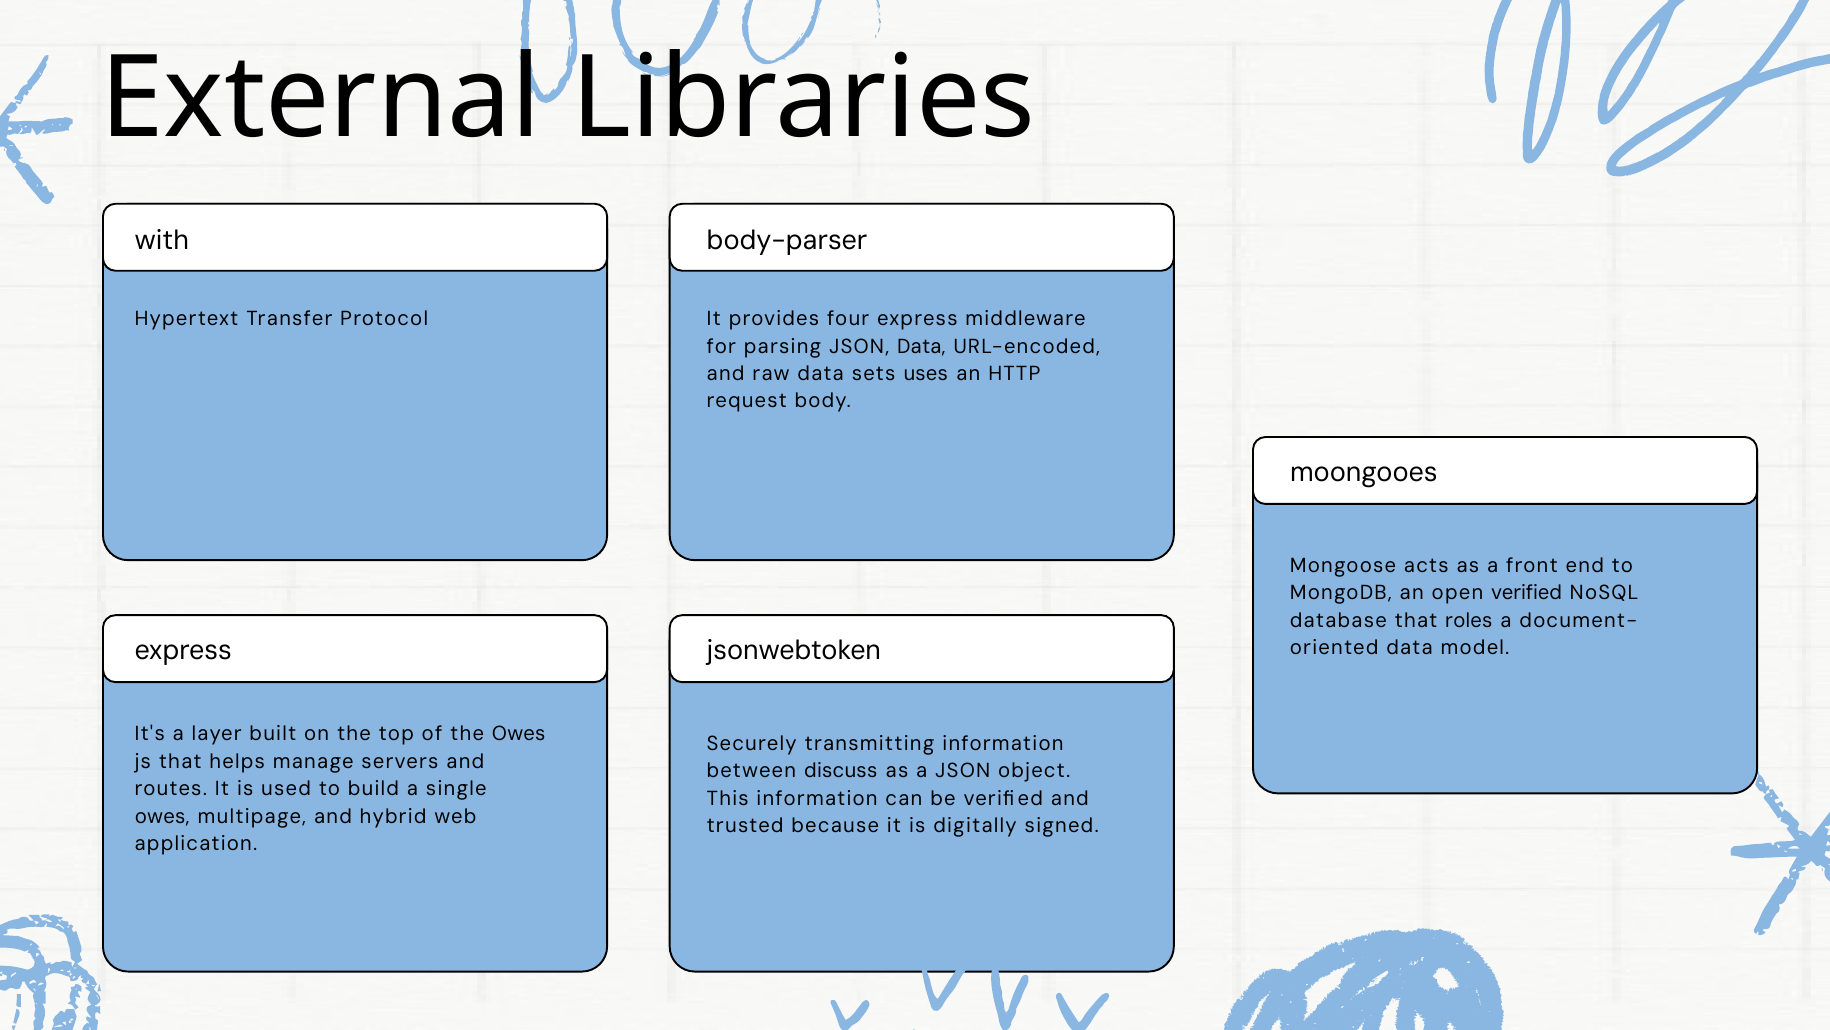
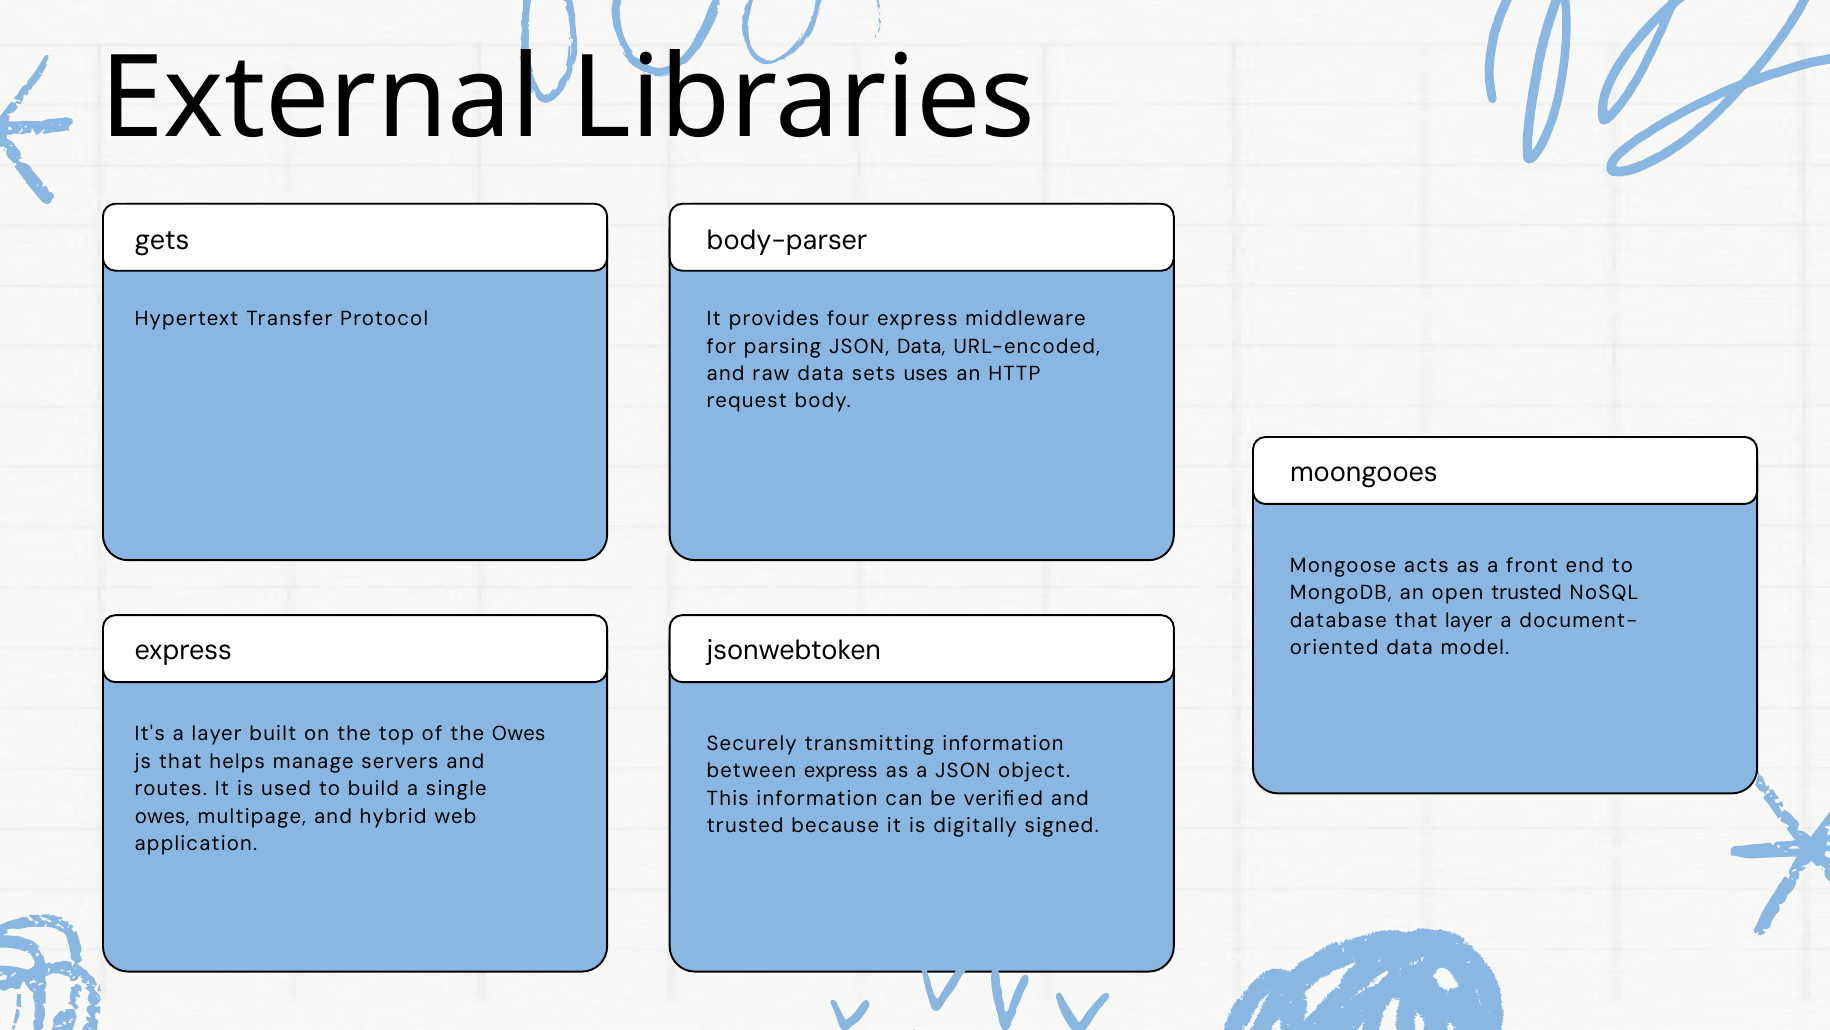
with: with -> gets (162, 240)
open verified: verified -> trusted (1526, 593)
that roles: roles -> layer (1469, 620)
between discuss: discuss -> express (841, 771)
